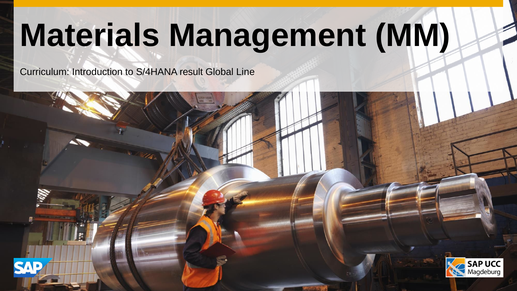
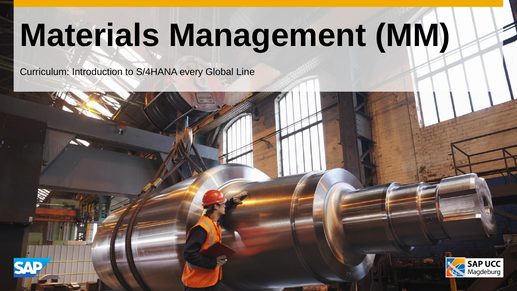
result: result -> every (191, 72)
